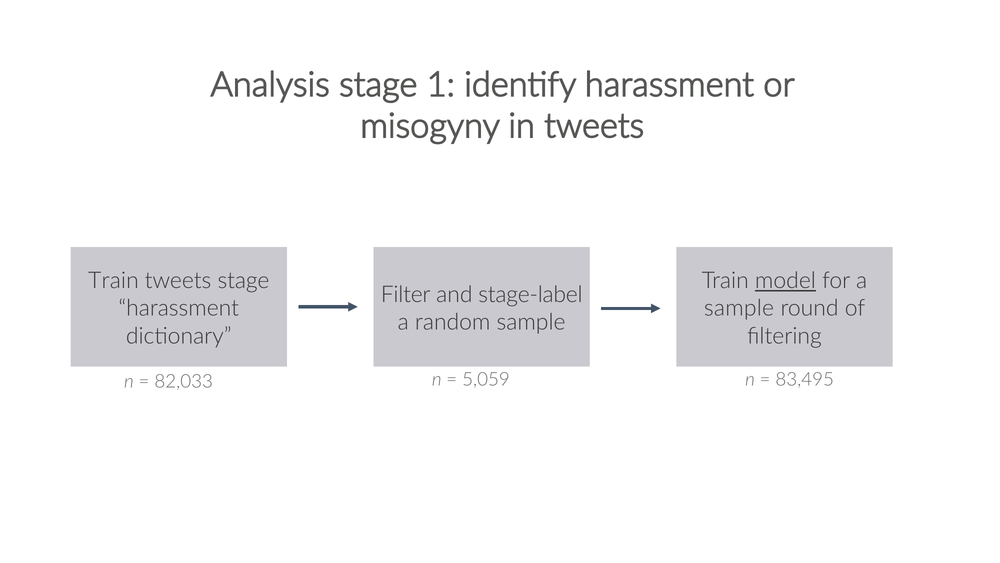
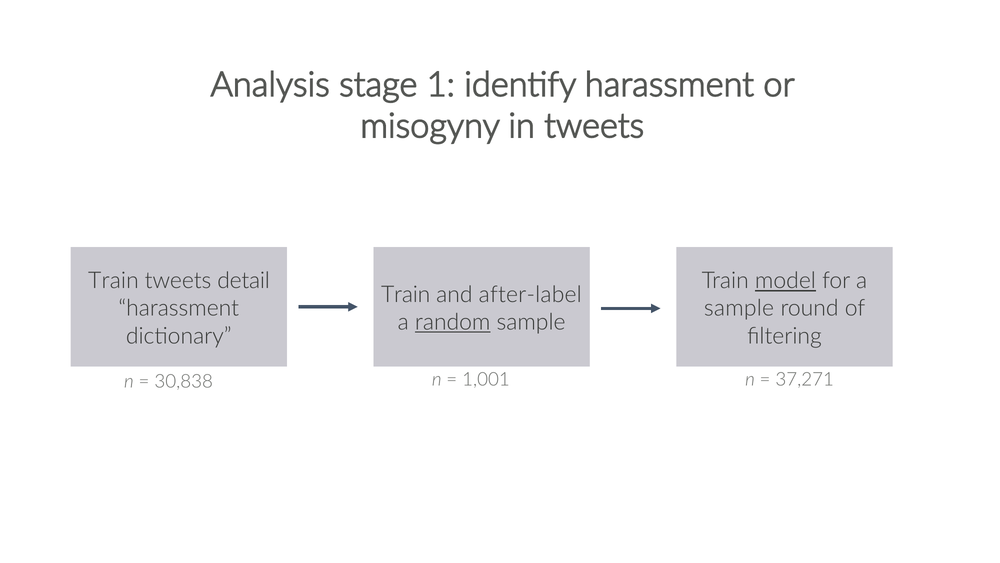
tweets stage: stage -> detail (244, 281)
Filter: Filter -> Train (406, 294)
stage-label: stage-label -> after-label (530, 294)
random underline: none -> present (453, 322)
82,033: 82,033 -> 30,838 (184, 381)
5,059: 5,059 -> 1,001 (486, 379)
83,495: 83,495 -> 37,271 (805, 379)
